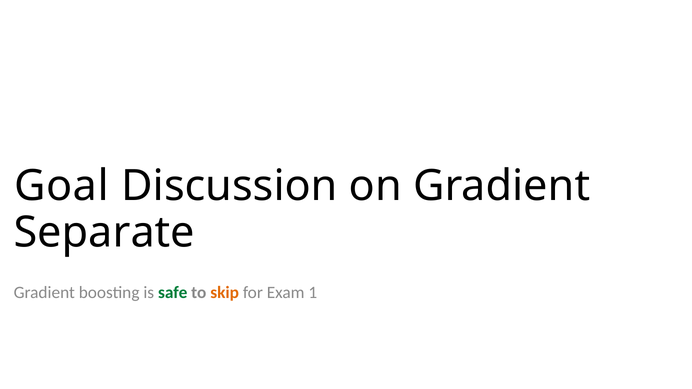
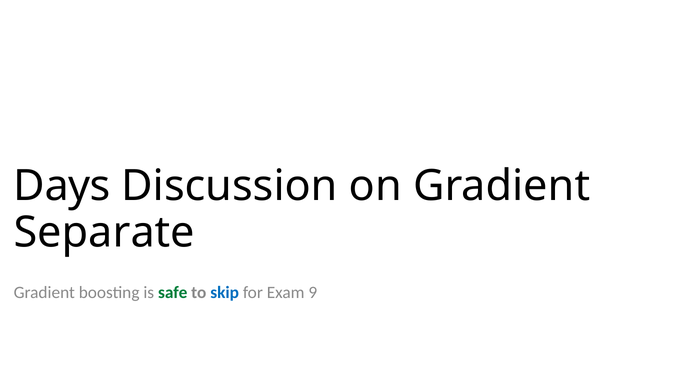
Goal: Goal -> Days (62, 186)
skip colour: orange -> blue (225, 293)
1: 1 -> 9 (313, 293)
